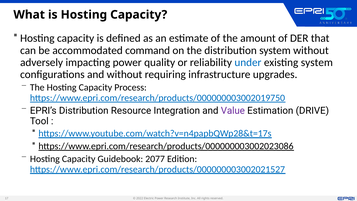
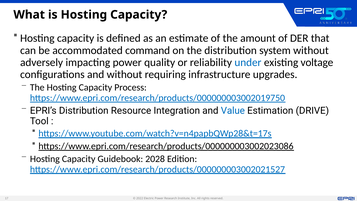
existing system: system -> voltage (317, 62)
Value colour: purple -> blue (233, 111)
2077: 2077 -> 2028 (155, 159)
